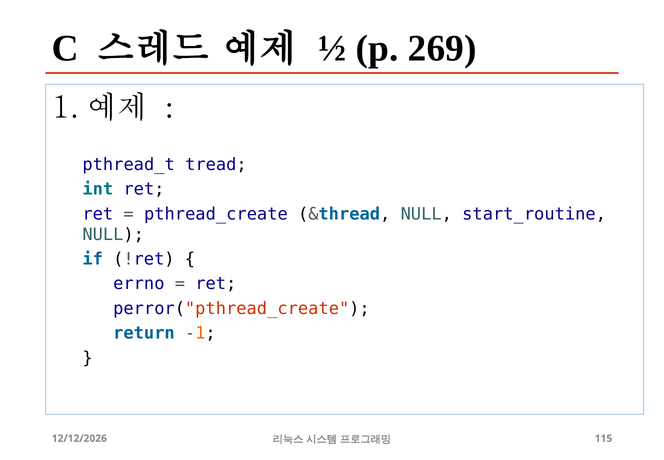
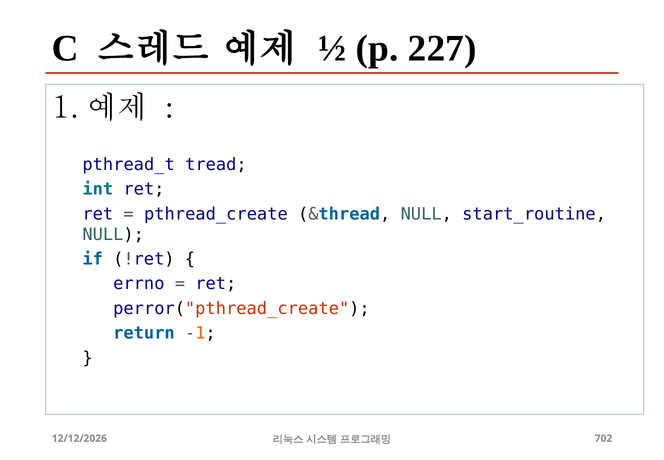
269: 269 -> 227 (442, 48)
115: 115 -> 702 (603, 438)
